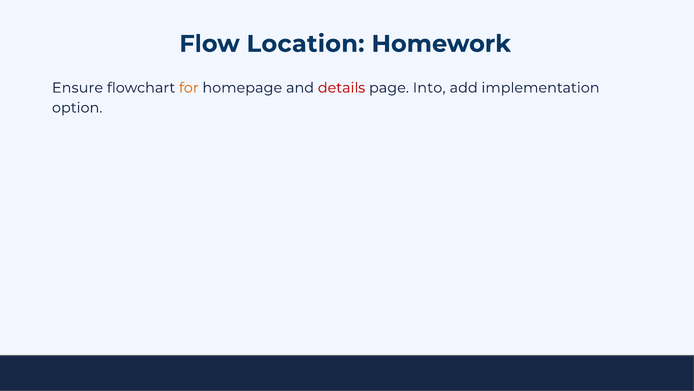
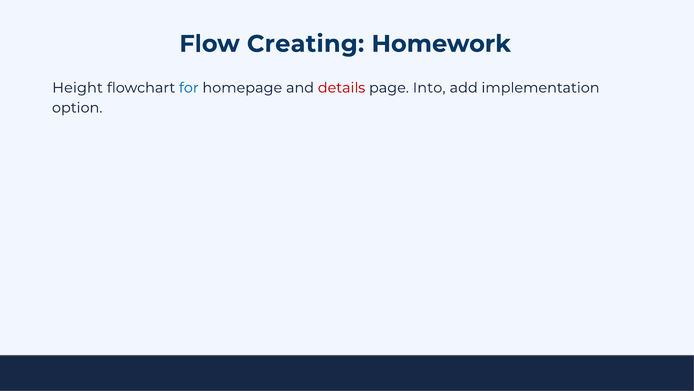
Location: Location -> Creating (306, 44)
Ensure: Ensure -> Height (78, 88)
for colour: orange -> blue (189, 88)
